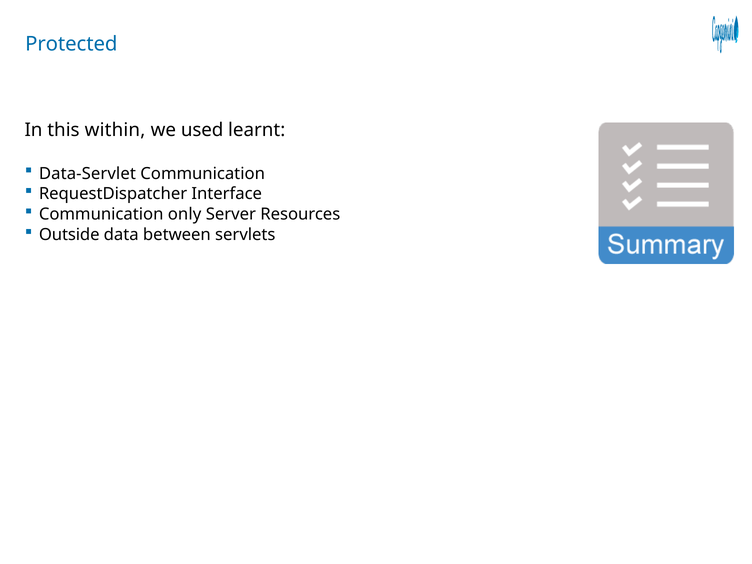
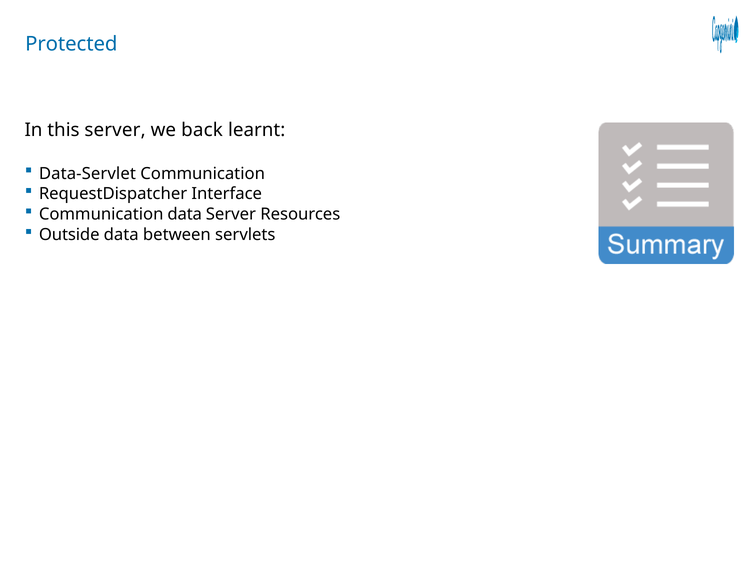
this within: within -> server (115, 130)
used: used -> back (202, 130)
Communication only: only -> data (185, 214)
